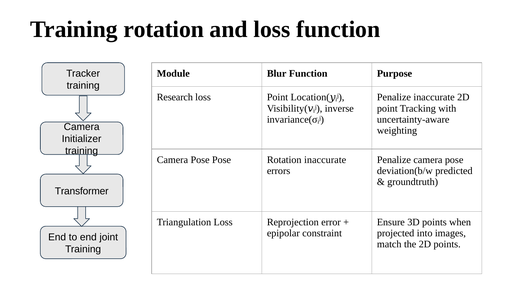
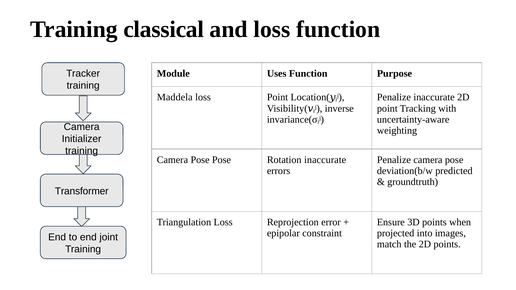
Training rotation: rotation -> classical (164, 29)
Blur: Blur -> Uses (277, 73)
Research: Research -> Maddela (175, 97)
